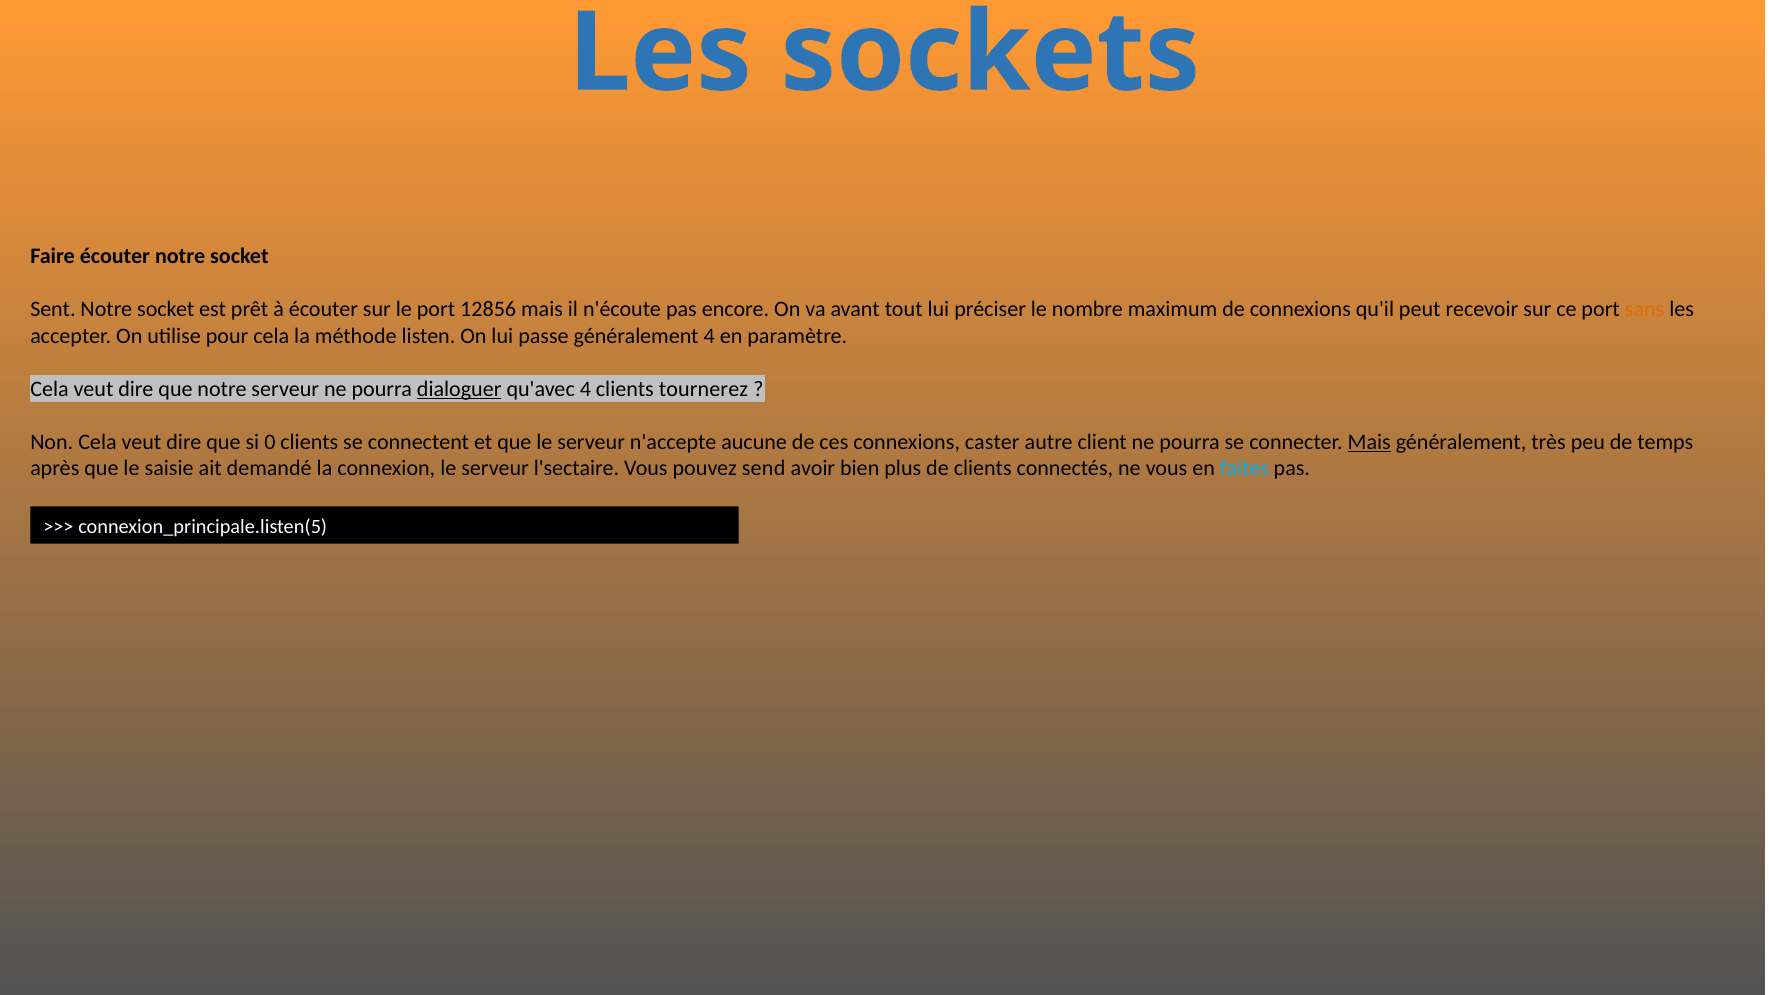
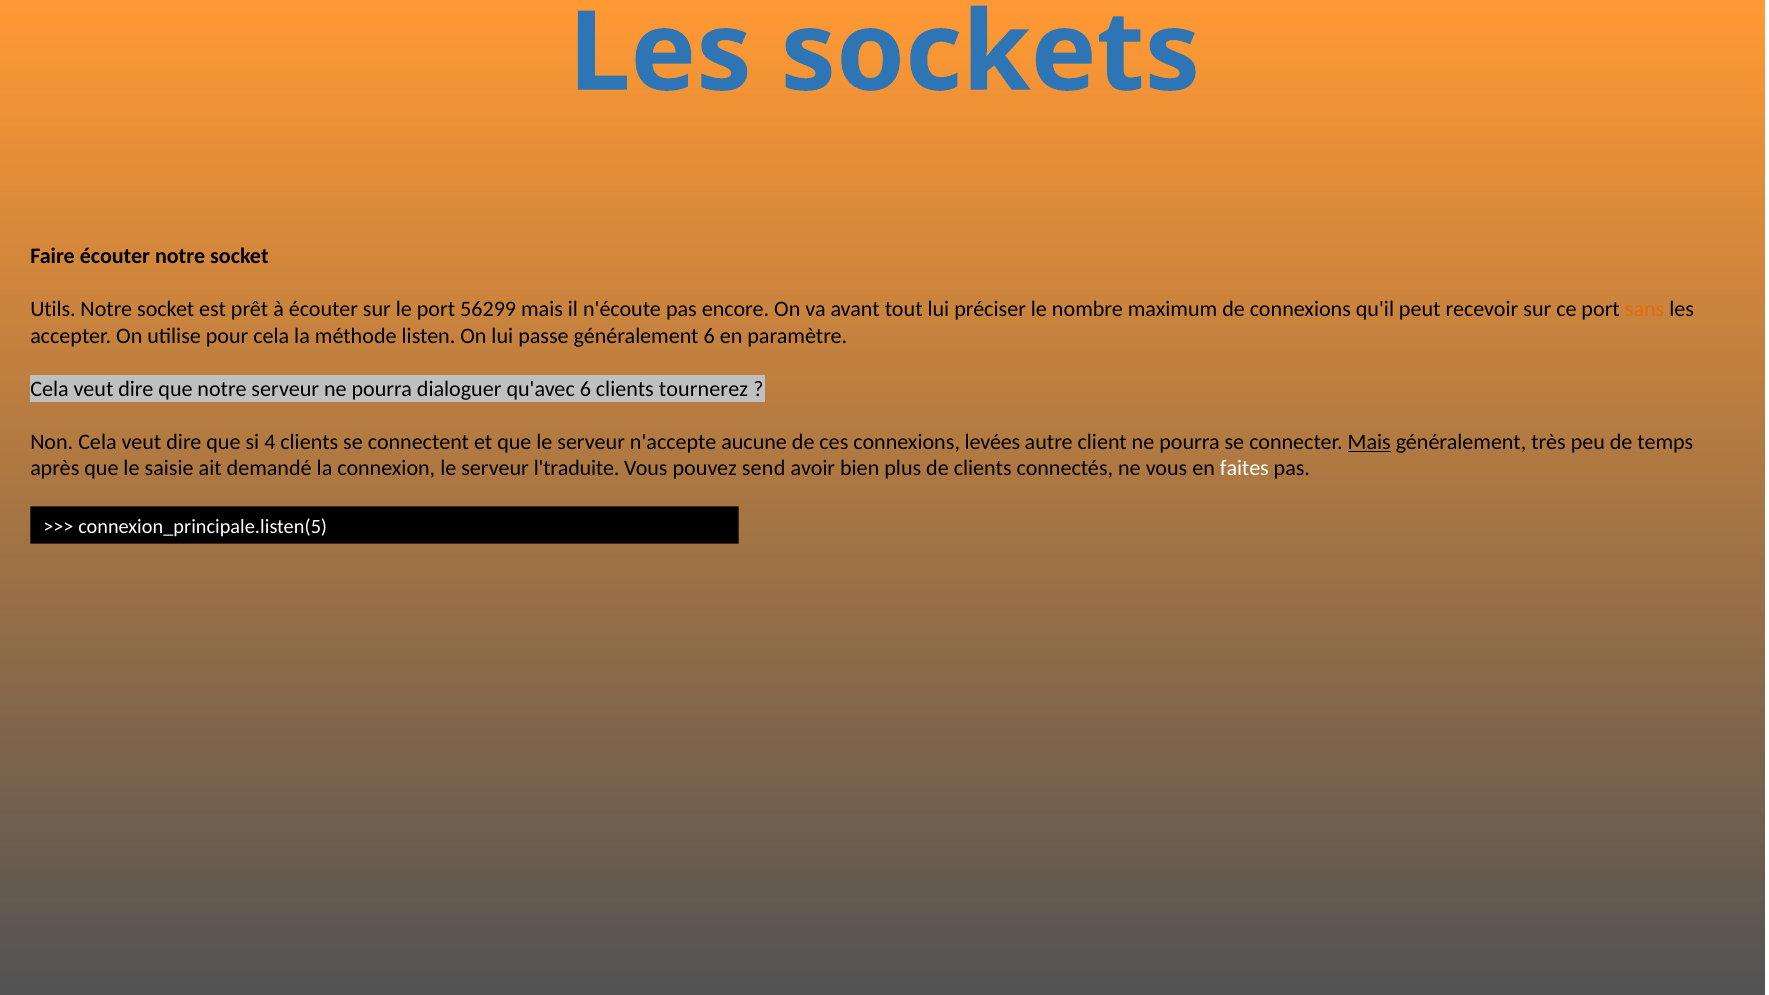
Sent: Sent -> Utils (53, 310)
12856: 12856 -> 56299 (488, 310)
généralement 4: 4 -> 6 (709, 336)
dialoguer underline: present -> none (459, 389)
qu'avec 4: 4 -> 6 (585, 389)
0: 0 -> 4 (270, 442)
caster: caster -> levées (992, 442)
l'sectaire: l'sectaire -> l'traduite (577, 469)
faites colour: light blue -> white (1244, 469)
